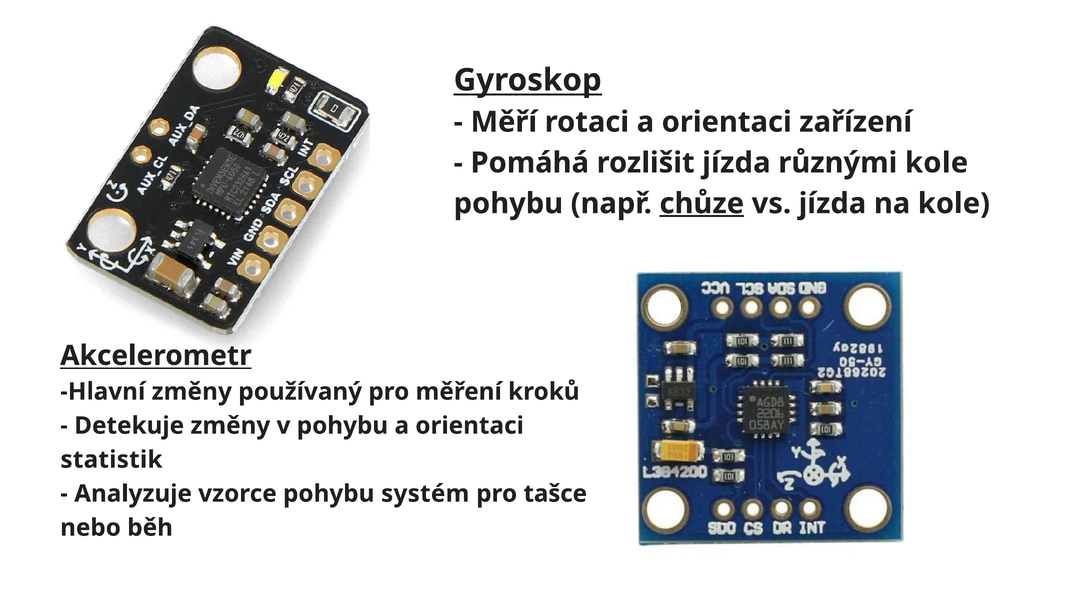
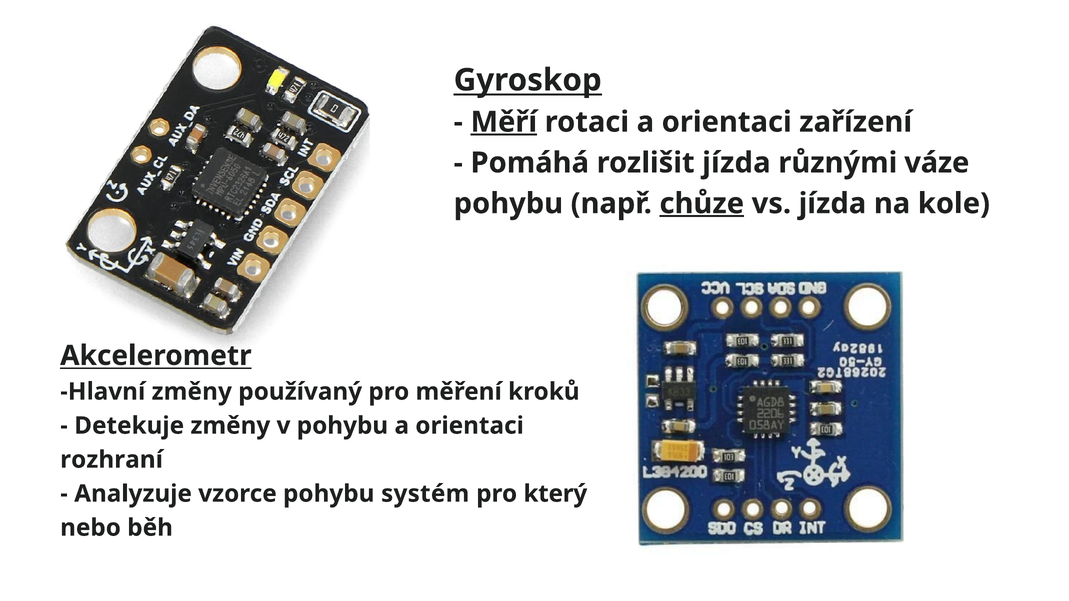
Měří underline: none -> present (504, 122)
různými kole: kole -> váze (937, 163)
statistik: statistik -> rozhraní (112, 460)
tašce: tašce -> který (555, 494)
